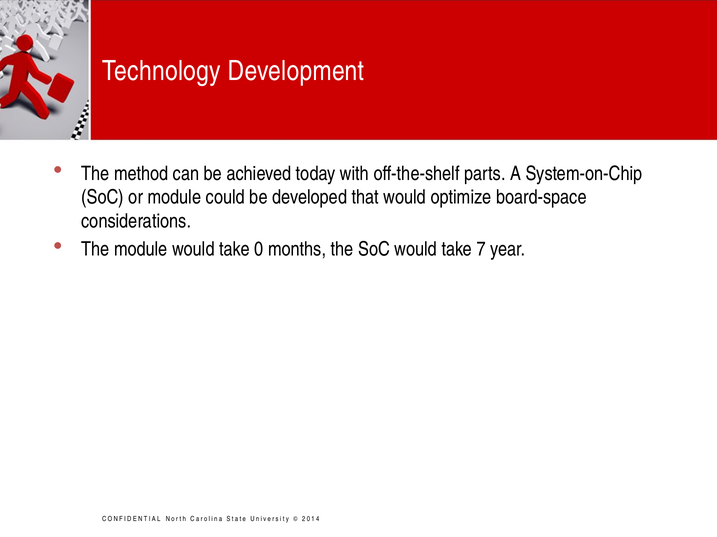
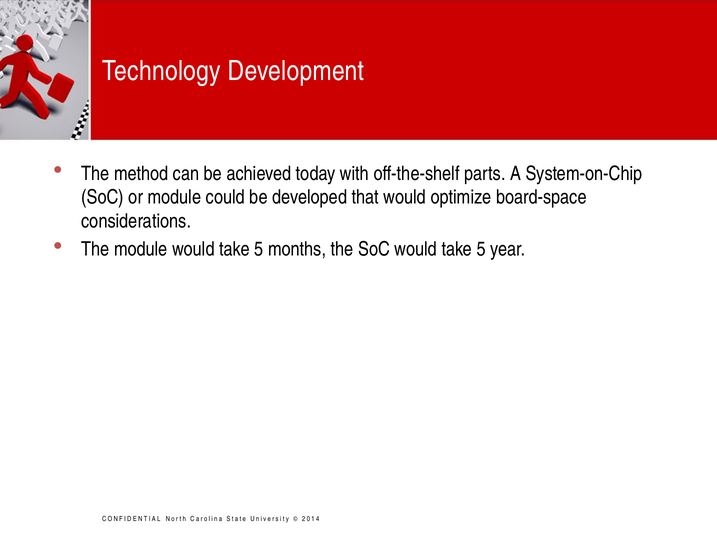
module would take 0: 0 -> 5 (259, 250)
SoC would take 7: 7 -> 5 (481, 250)
